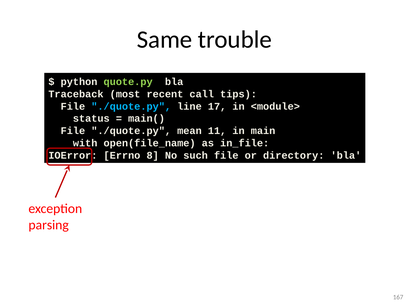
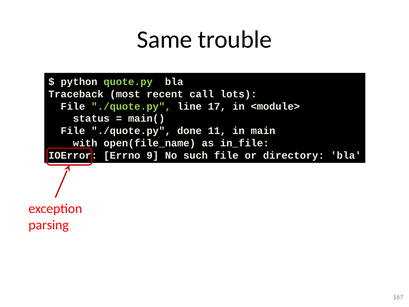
tips: tips -> lots (239, 94)
./quote.py colour: light blue -> light green (131, 106)
mean: mean -> done (189, 131)
8: 8 -> 9 (153, 155)
